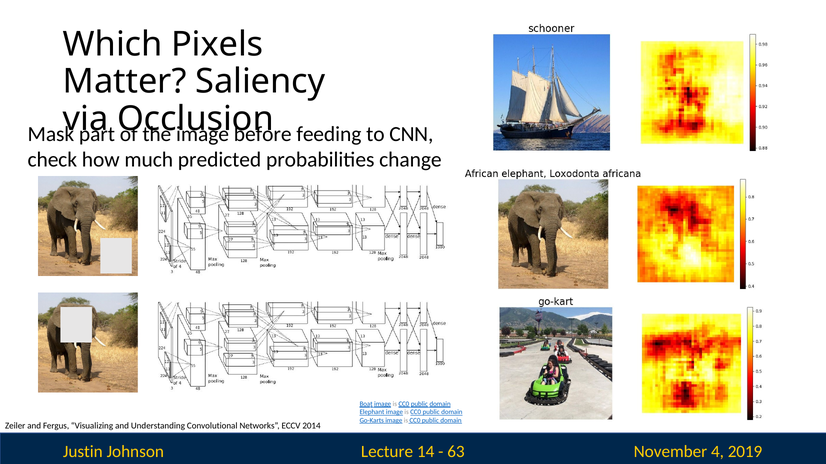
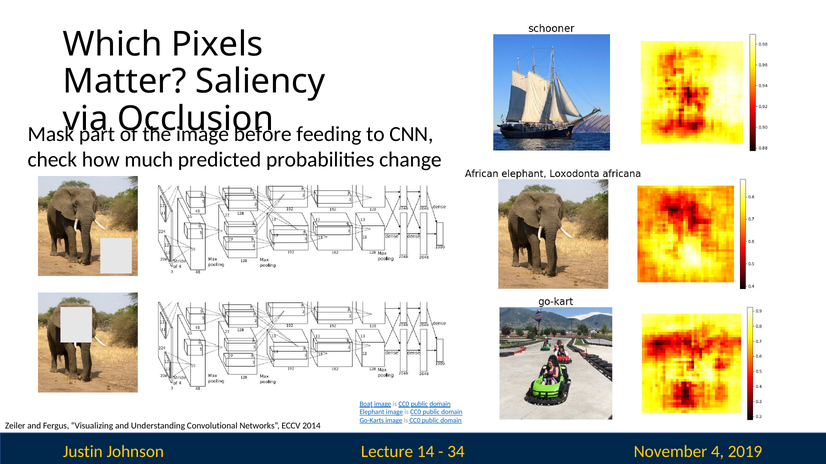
63: 63 -> 34 (456, 452)
